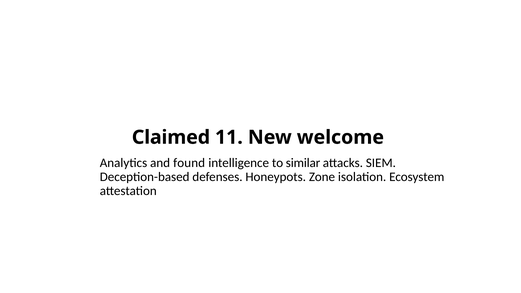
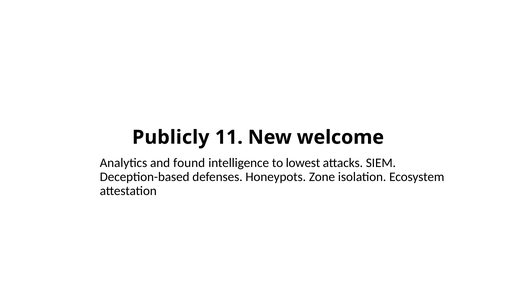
Claimed: Claimed -> Publicly (171, 137)
similar: similar -> lowest (303, 163)
